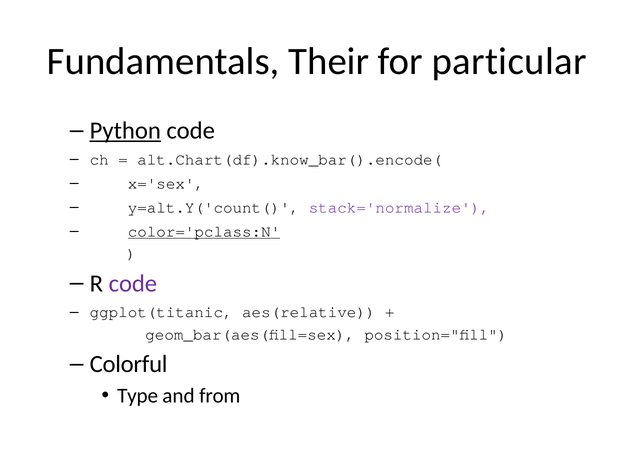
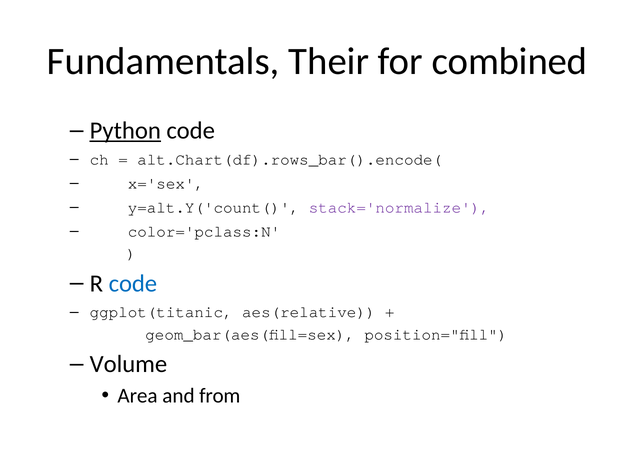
particular: particular -> combined (509, 61)
alt.Chart(df).know_bar().encode(: alt.Chart(df).know_bar().encode( -> alt.Chart(df).rows_bar().encode( (290, 160)
color='pclass:N underline: present -> none (204, 232)
code colour: purple -> blue (133, 284)
Colorful: Colorful -> Volume (128, 364)
Type: Type -> Area (138, 396)
